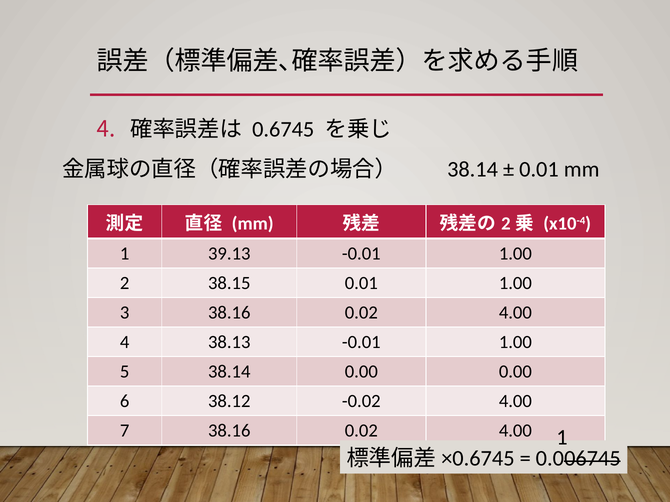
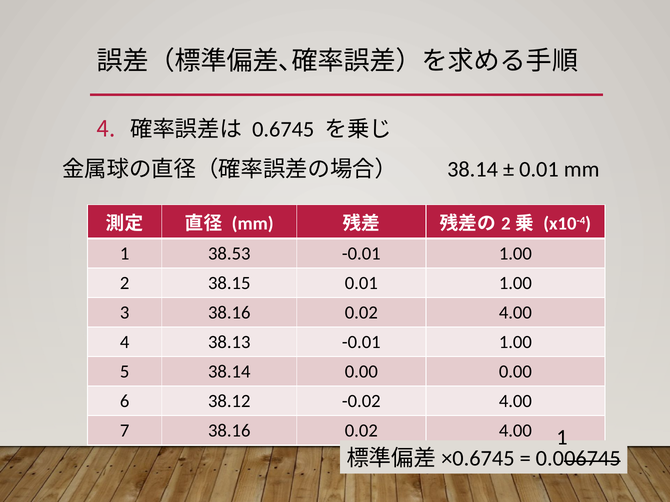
39.13: 39.13 -> 38.53 (229, 254)
